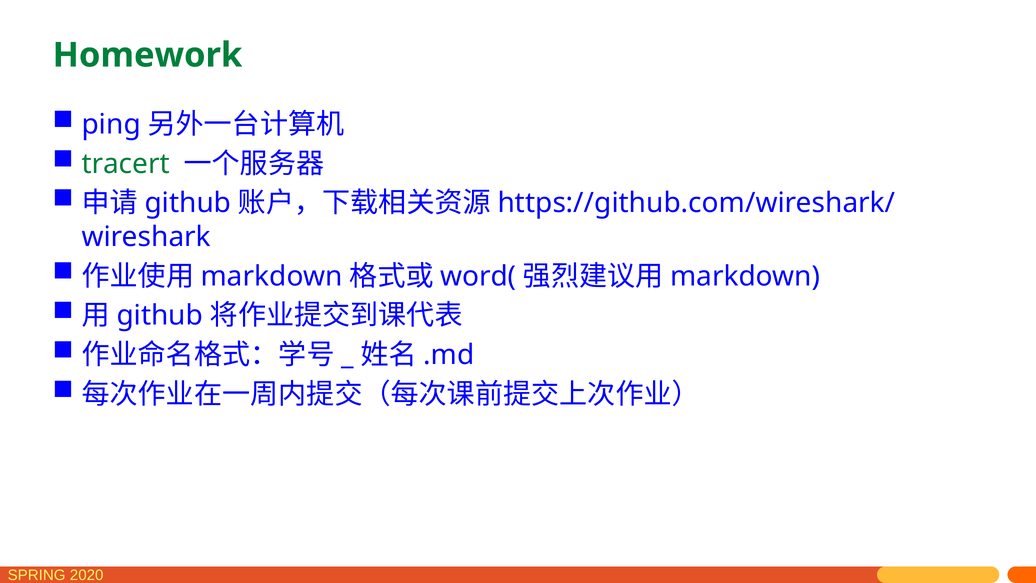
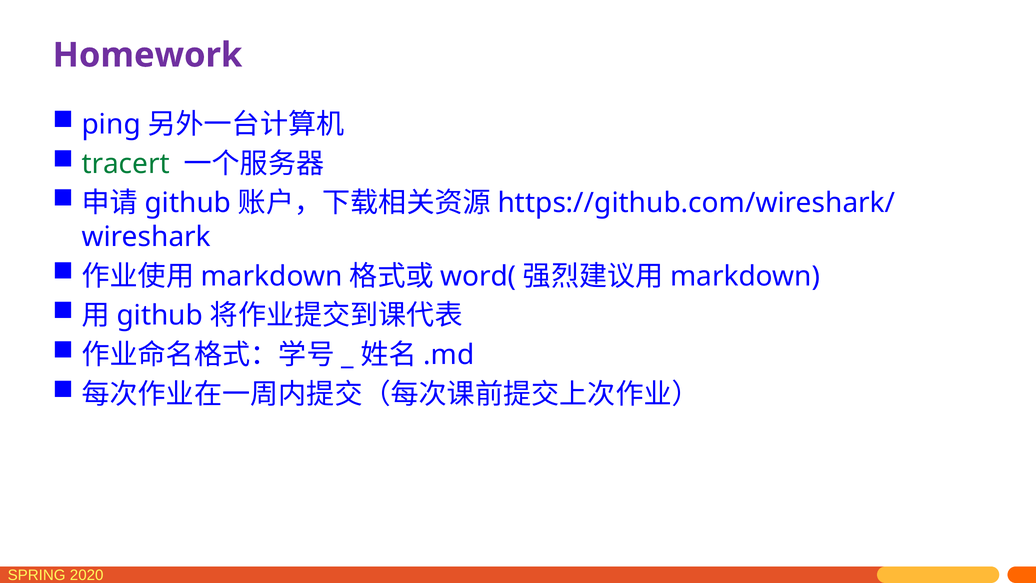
Homework colour: green -> purple (147, 55)
